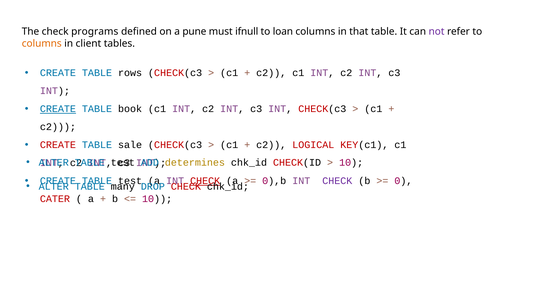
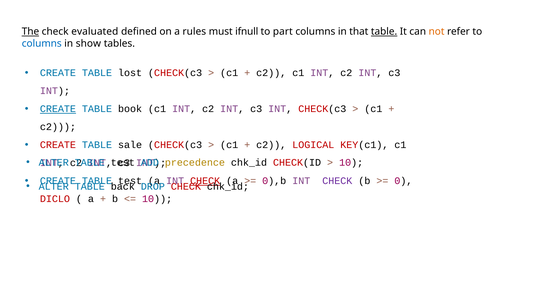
The underline: none -> present (30, 32)
programs: programs -> evaluated (95, 32)
pune: pune -> rules (194, 32)
loan: loan -> part (283, 32)
table underline: none -> present (384, 32)
not colour: purple -> orange (437, 32)
columns colour: orange -> blue (42, 44)
client: client -> show (88, 44)
rows: rows -> lost (130, 73)
determines: determines -> precedence (195, 163)
many: many -> back (123, 187)
CATER: CATER -> DICLO (55, 199)
